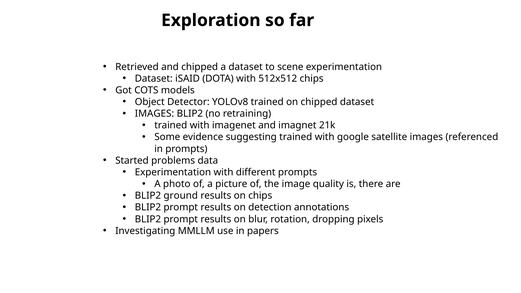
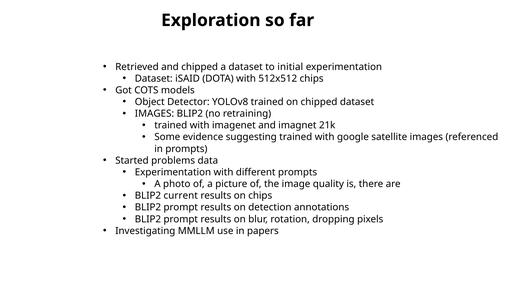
scene: scene -> initial (290, 67)
ground: ground -> current (181, 196)
